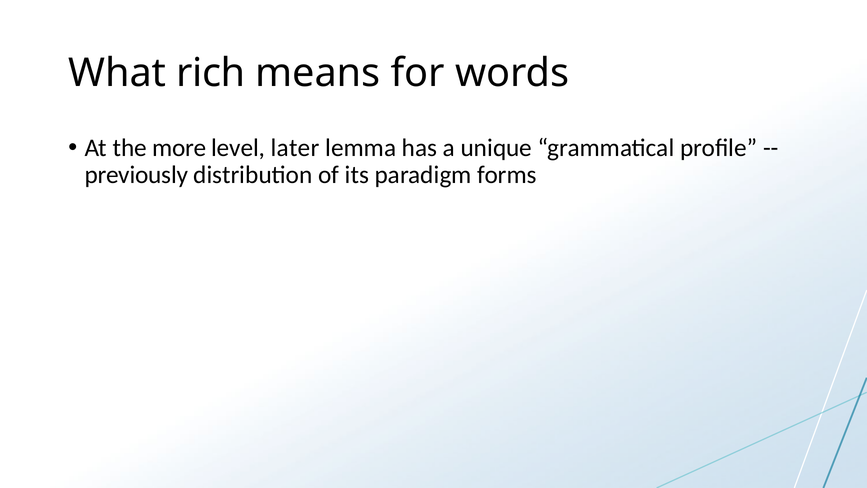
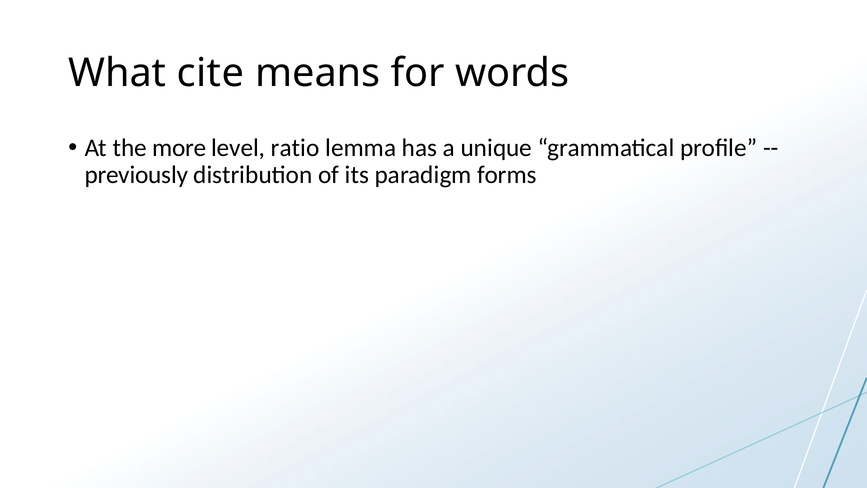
rich: rich -> cite (210, 73)
later: later -> ratio (295, 148)
